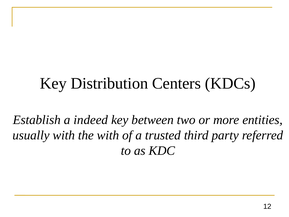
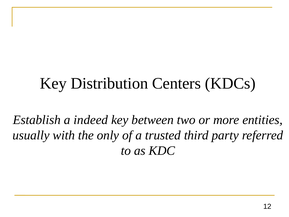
the with: with -> only (108, 135)
